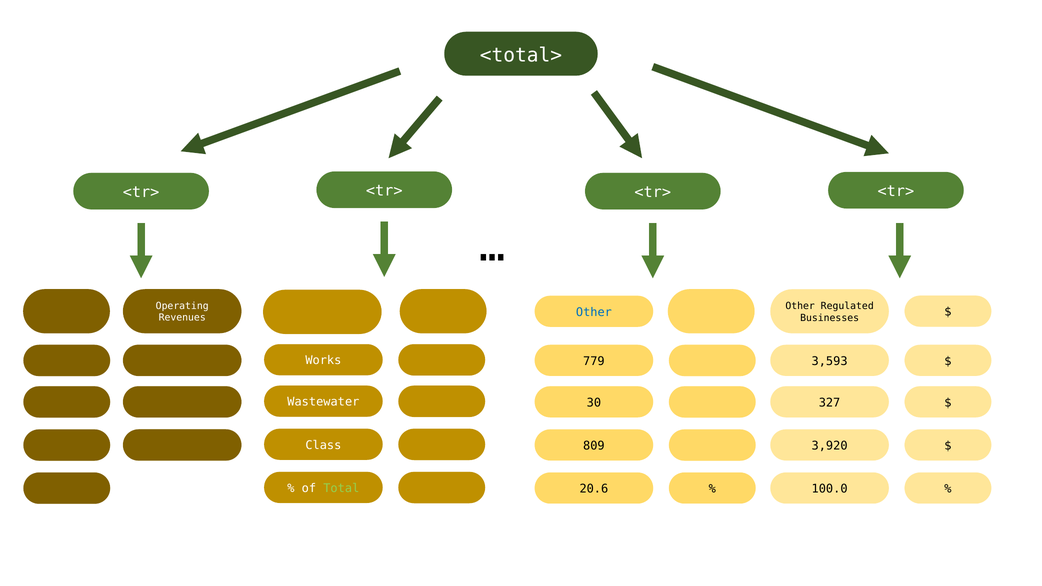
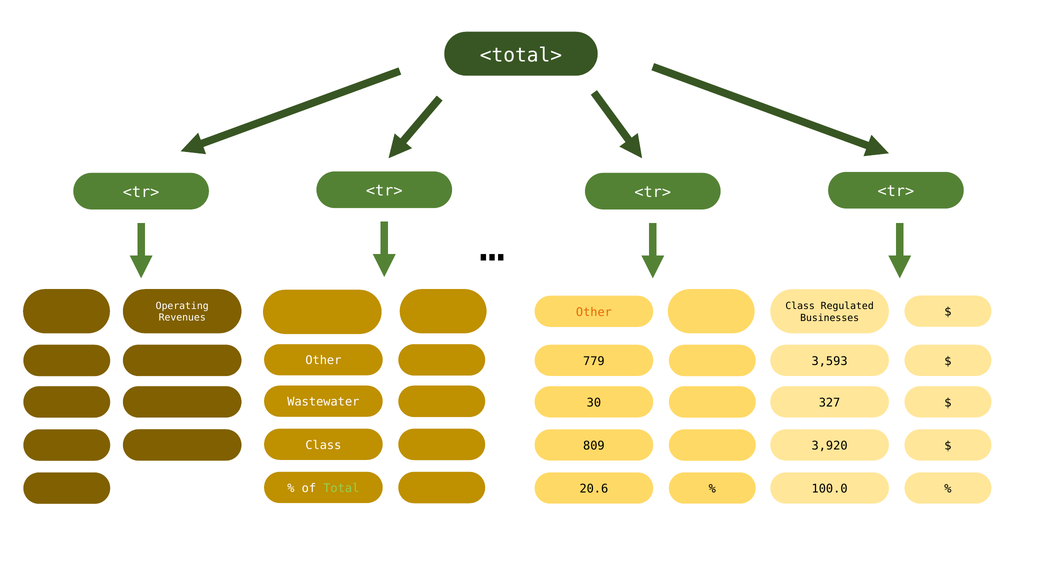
Other: Other -> Class (800, 306)
Other colour: blue -> orange (594, 312)
Works: Works -> Other (323, 361)
